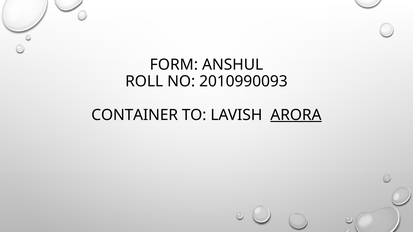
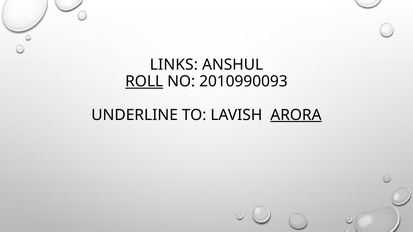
FORM: FORM -> LINKS (174, 65)
ROLL underline: none -> present (144, 82)
CONTAINER: CONTAINER -> UNDERLINE (135, 115)
